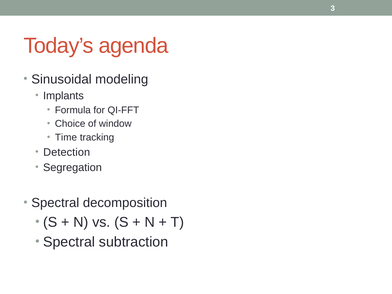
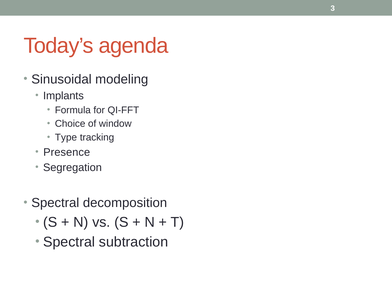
Time: Time -> Type (66, 137)
Detection: Detection -> Presence (67, 152)
